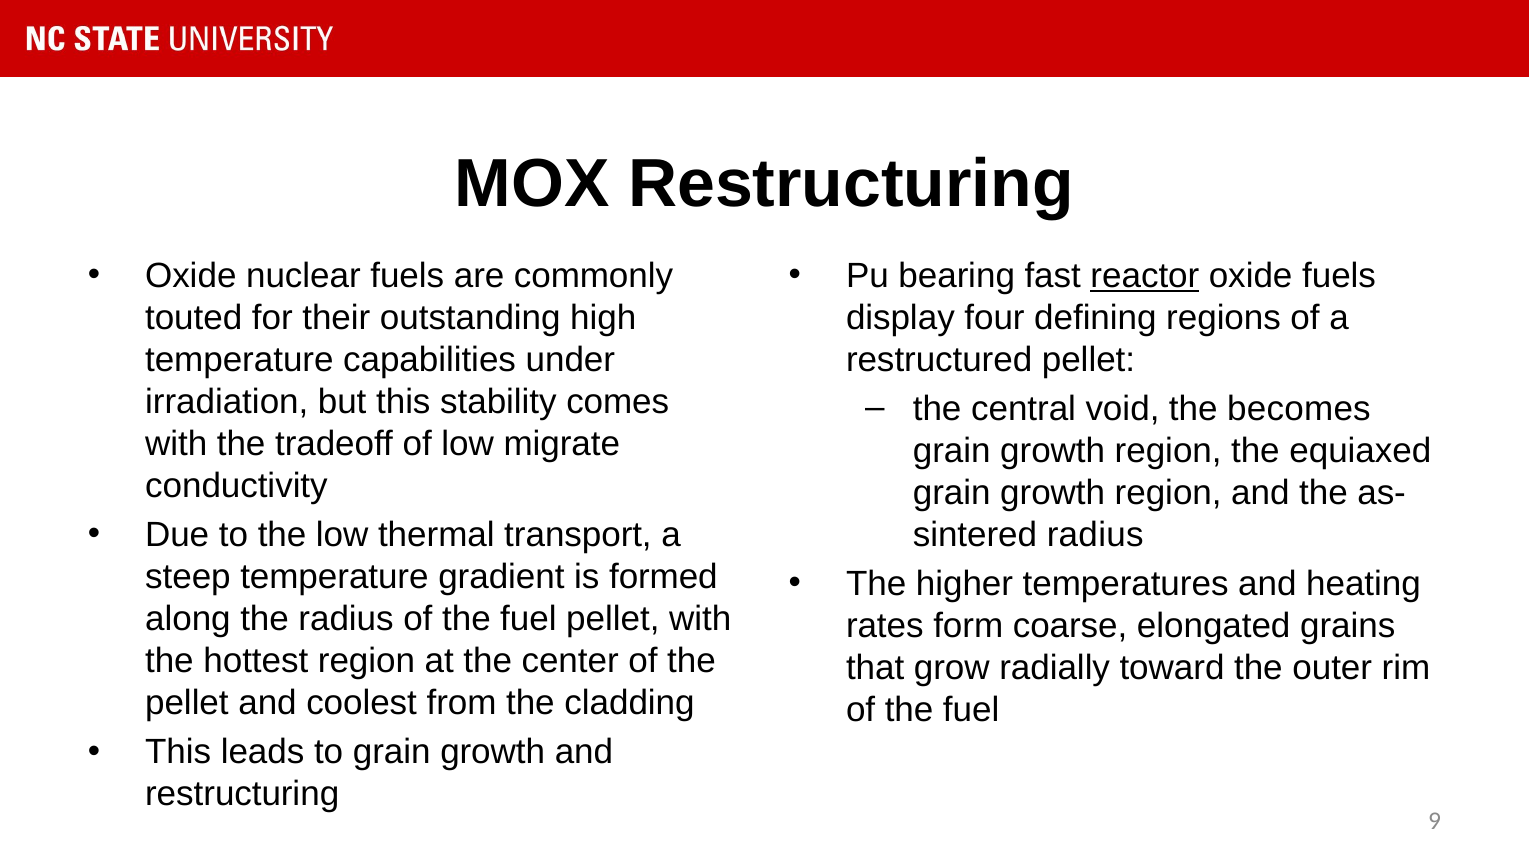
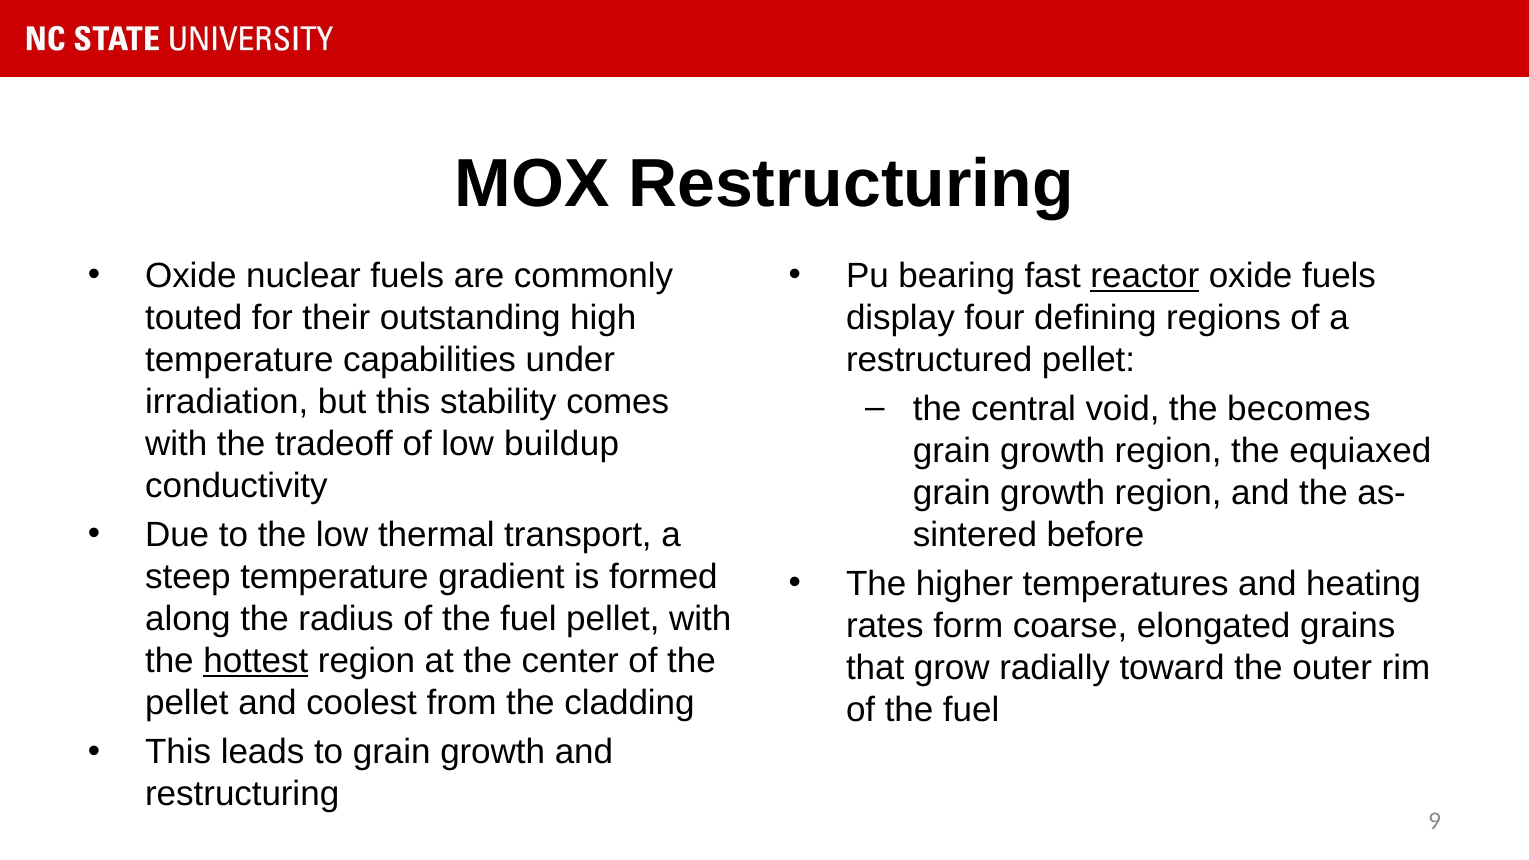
migrate: migrate -> buildup (562, 444)
radius: radius -> before (1096, 535)
hottest underline: none -> present (256, 661)
